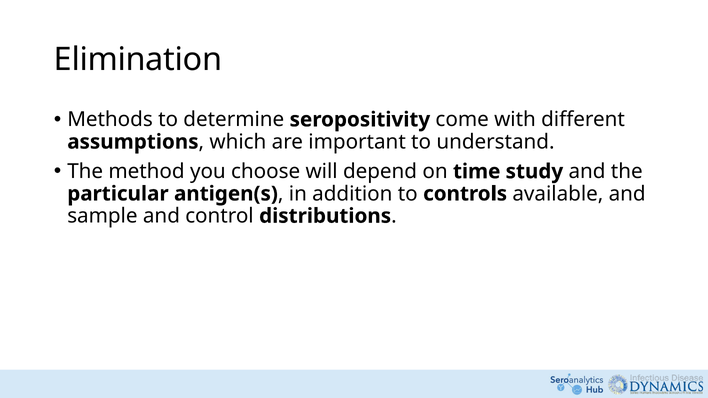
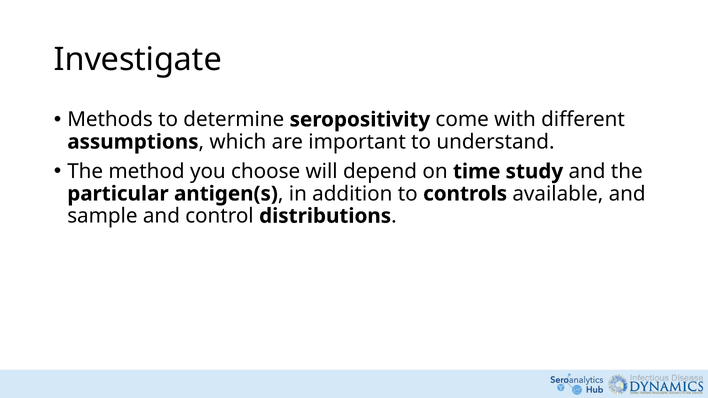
Elimination: Elimination -> Investigate (138, 59)
